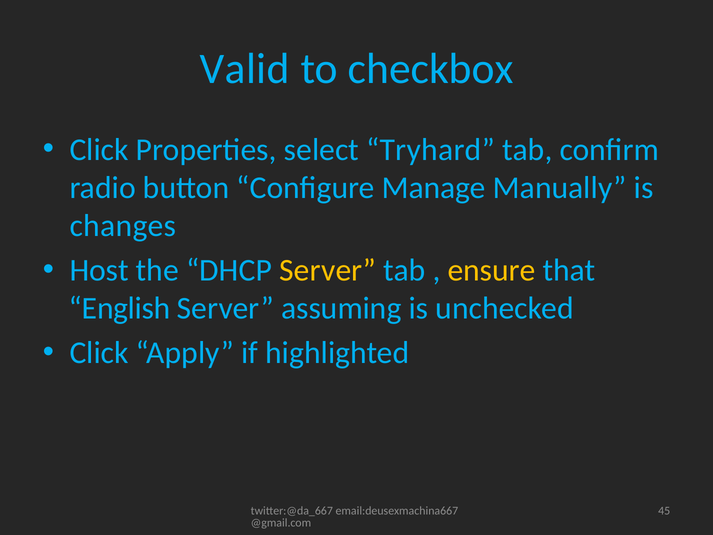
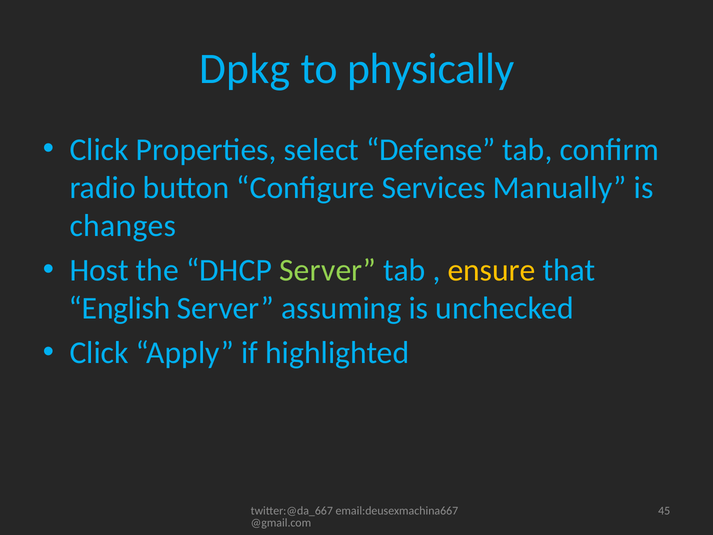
Valid: Valid -> Dpkg (245, 69)
checkbox: checkbox -> physically (431, 69)
Tryhard: Tryhard -> Defense (431, 150)
Manage: Manage -> Services (434, 188)
Server colour: yellow -> light green (328, 270)
